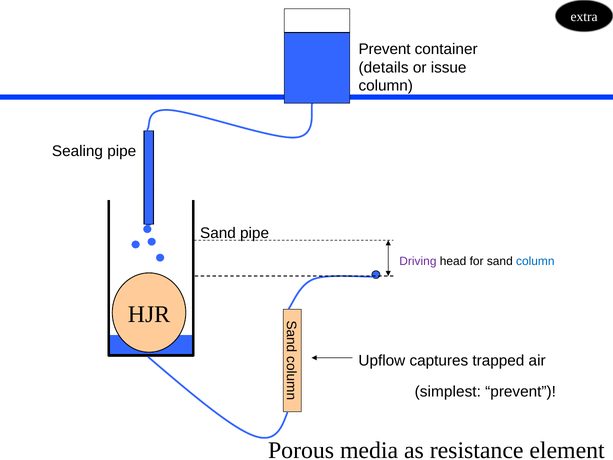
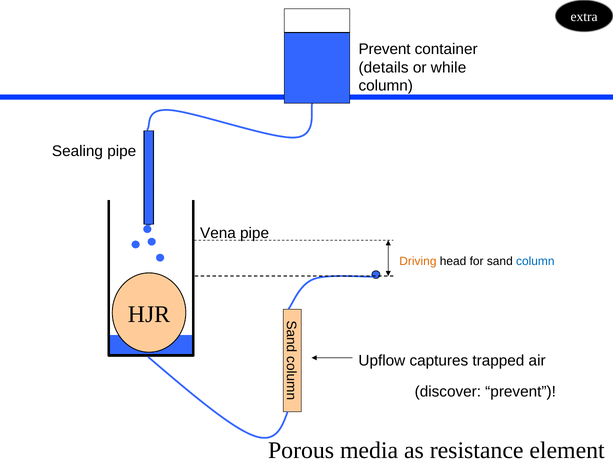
issue: issue -> while (449, 67)
Sand: Sand -> Vena (218, 233)
Driving colour: purple -> orange (418, 261)
simplest: simplest -> discover (448, 391)
